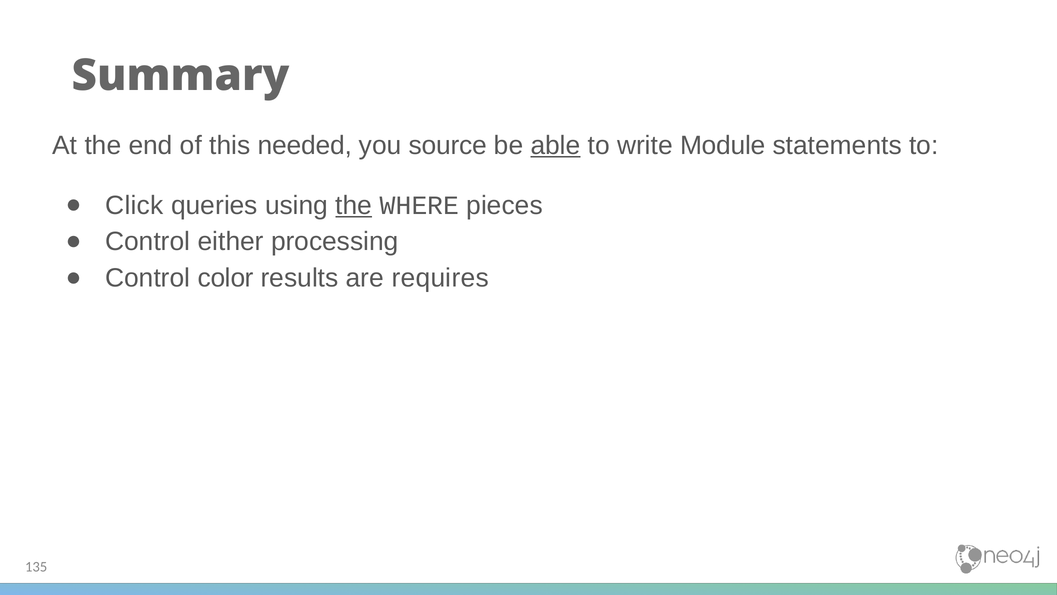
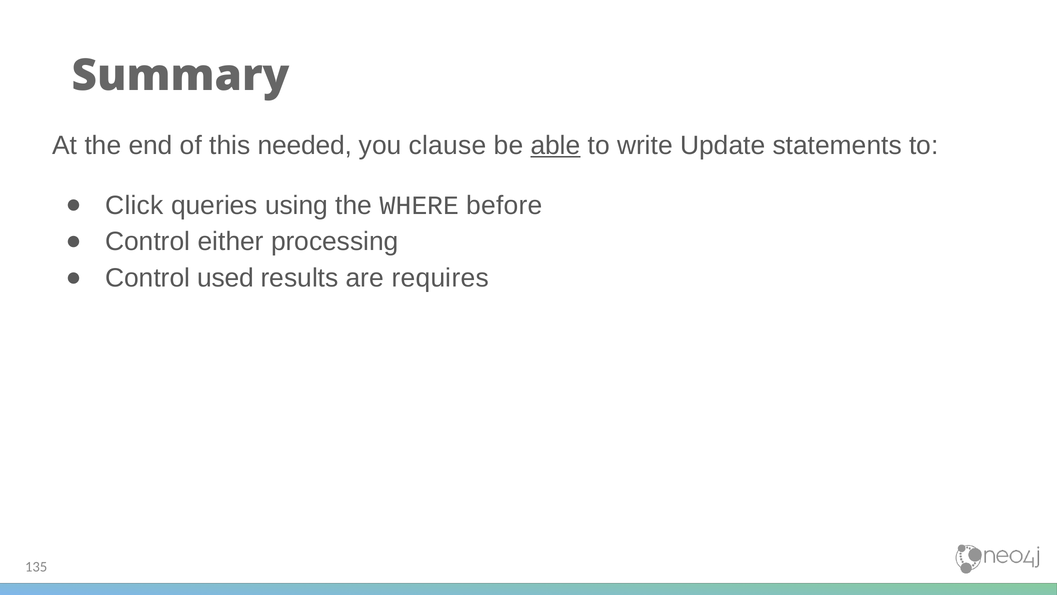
source: source -> clause (448, 145)
Module: Module -> Update (723, 145)
the underline: present -> none (354, 205)
pieces: pieces -> before (504, 205)
color: color -> used (226, 278)
